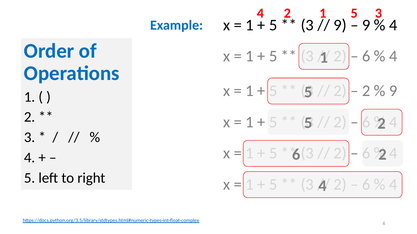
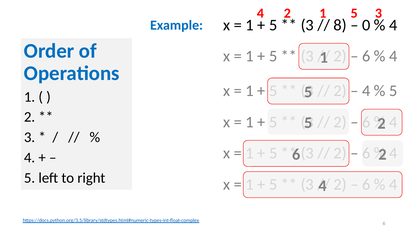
9: 9 -> 8 (340, 25)
9: 9 -> 0 (366, 25)
2: 2 -> 4 (366, 91)
9: 9 -> 5 (393, 91)
